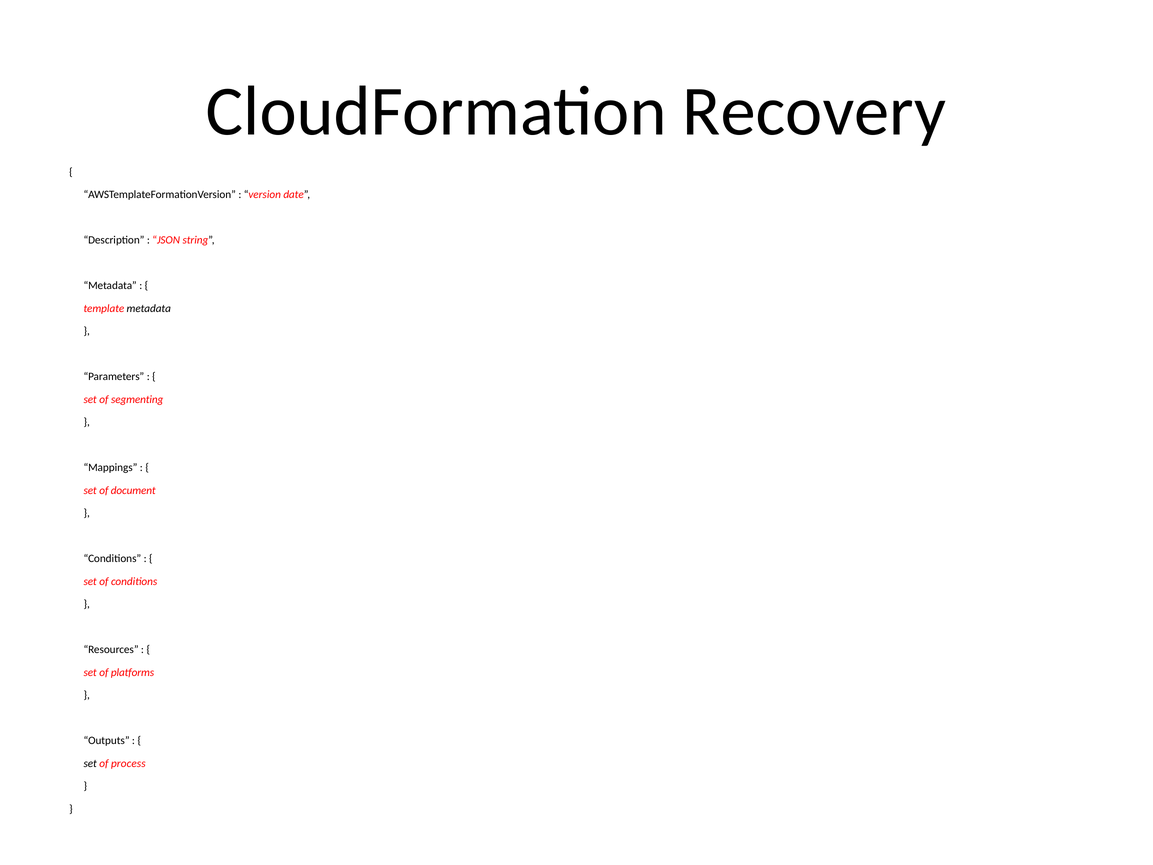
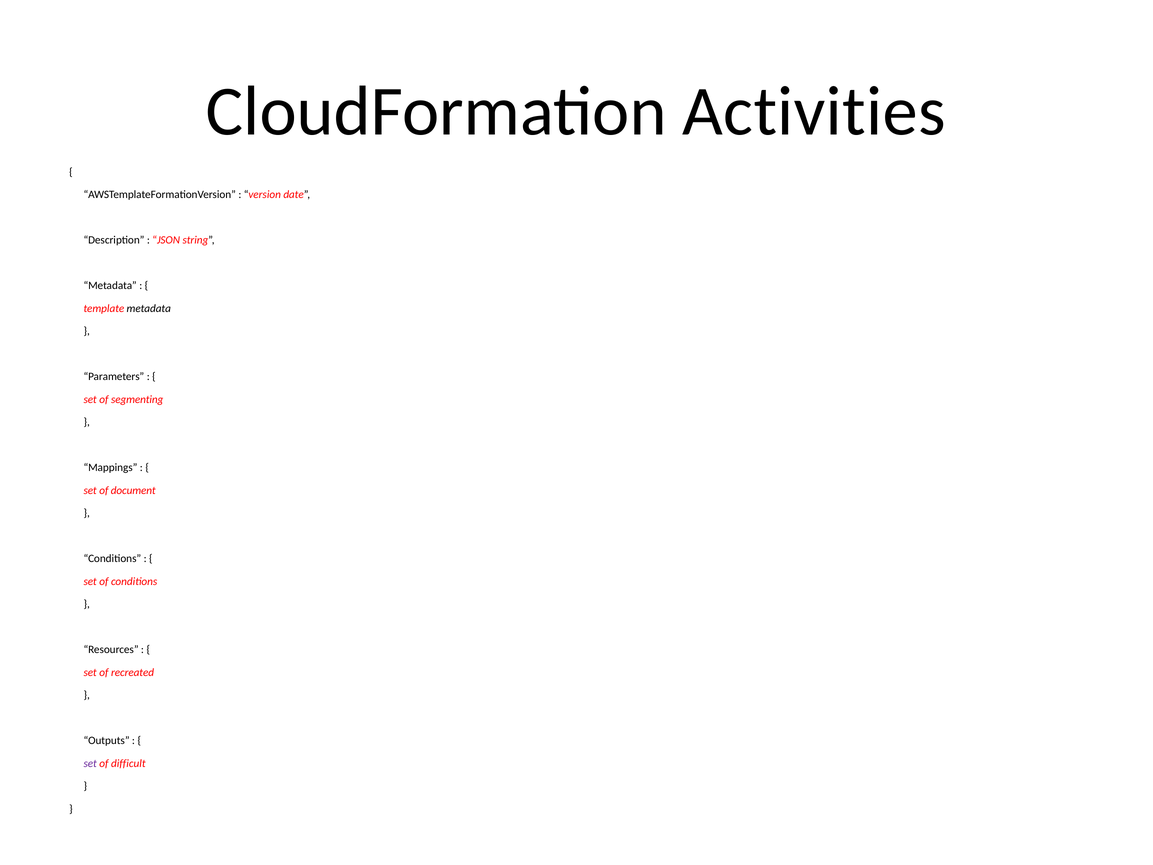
Recovery: Recovery -> Activities (814, 112)
platforms: platforms -> recreated (133, 672)
set colour: black -> purple (90, 763)
process: process -> difficult (128, 763)
